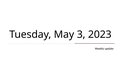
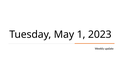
3: 3 -> 1 (81, 35)
